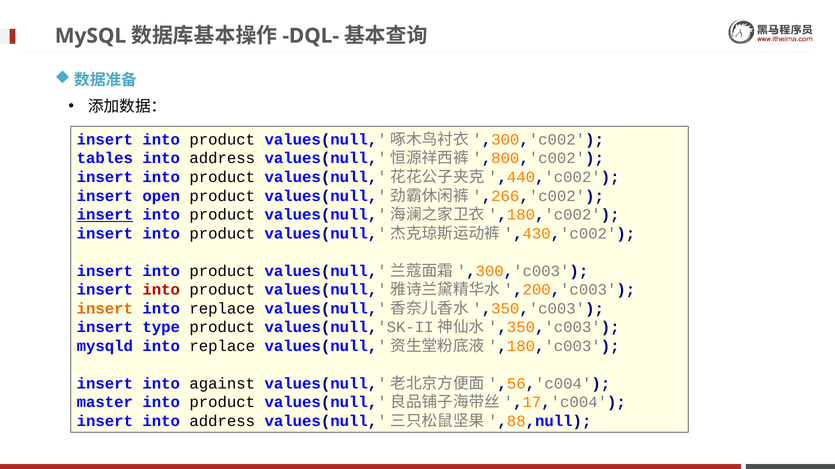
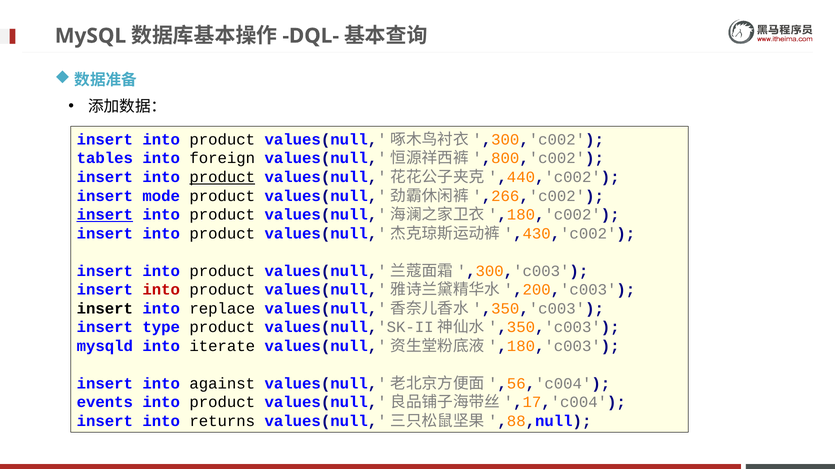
address: address -> foreign (222, 159)
product underline: none -> present (222, 177)
open: open -> mode (161, 196)
insert colour: orange -> black (105, 309)
replace: replace -> iterate (222, 346)
master: master -> events (105, 403)
insert into address: address -> returns (222, 422)
